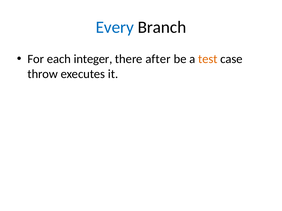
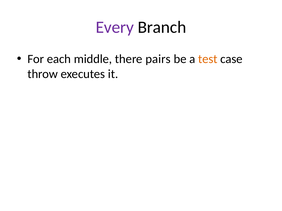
Every colour: blue -> purple (115, 27)
integer: integer -> middle (93, 59)
after: after -> pairs (158, 59)
